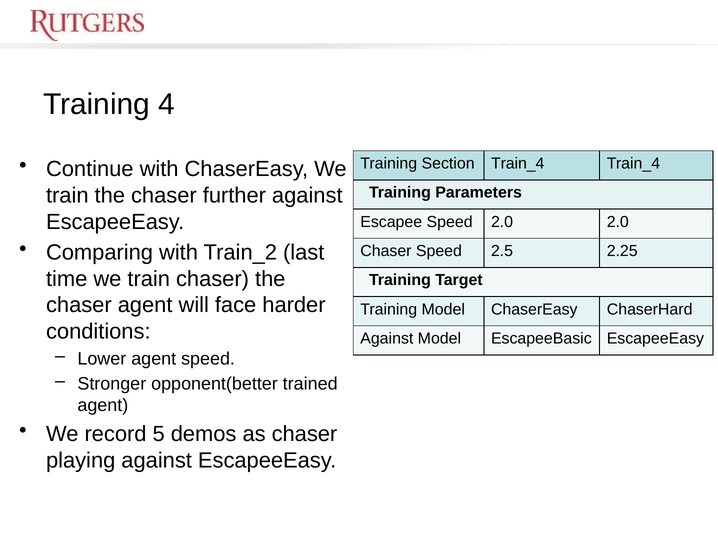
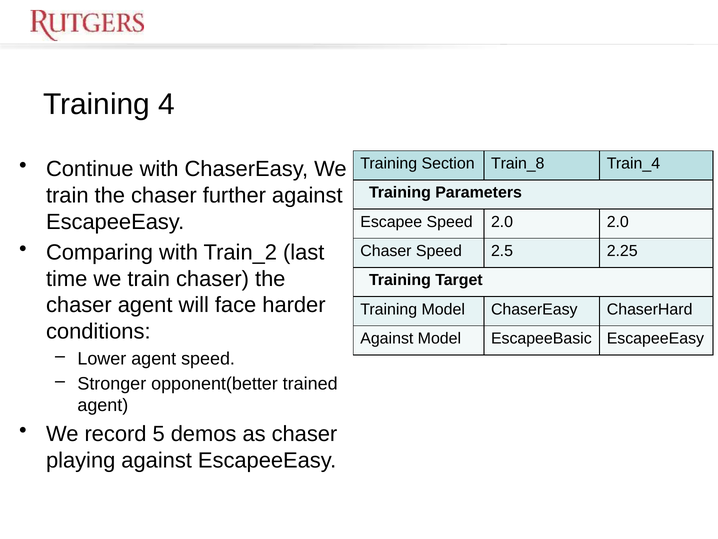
Section Train_4: Train_4 -> Train_8 (518, 163)
